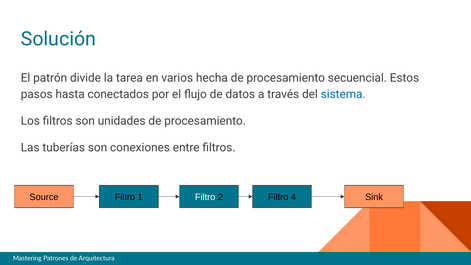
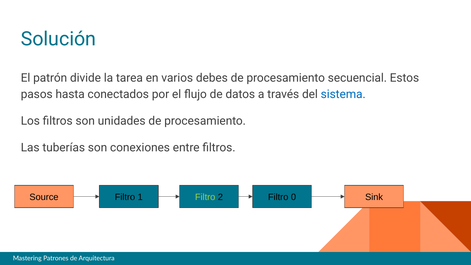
hecha: hecha -> debes (212, 78)
Filtro colour: white -> light green (205, 197)
4: 4 -> 0 (294, 197)
